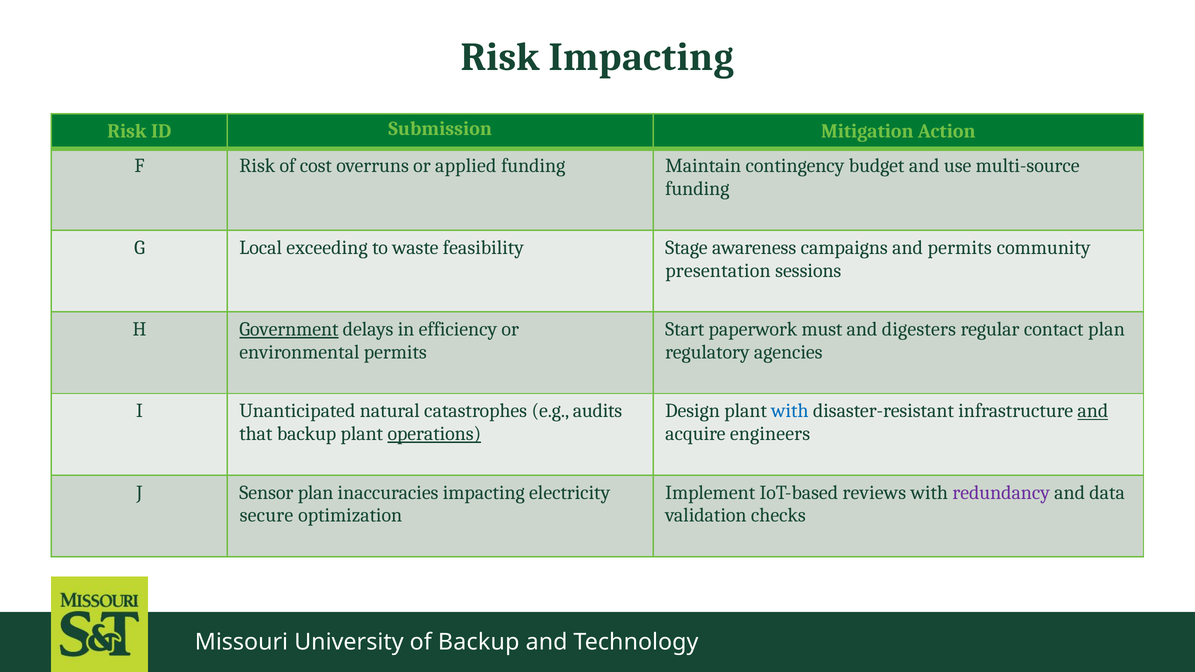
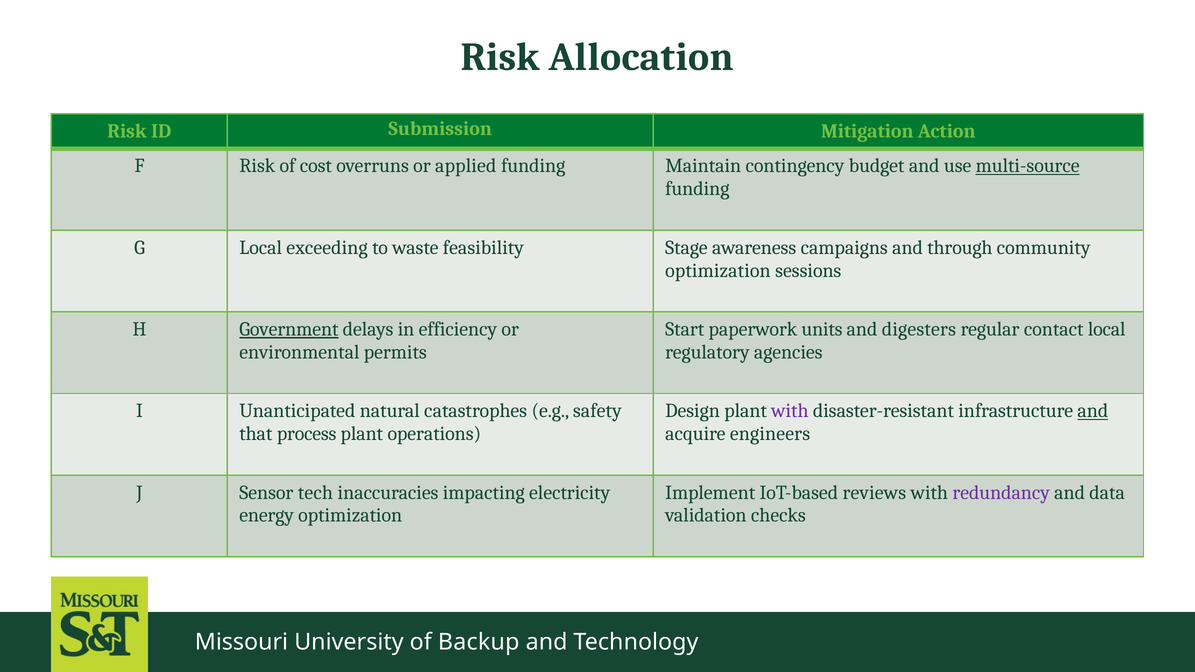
Risk Impacting: Impacting -> Allocation (641, 57)
multi-source underline: none -> present (1028, 166)
and permits: permits -> through (960, 248)
presentation: presentation -> optimization (718, 271)
must: must -> units (822, 329)
contact plan: plan -> local (1107, 329)
audits: audits -> safety (597, 411)
with colour: blue -> purple (790, 411)
that backup: backup -> process (307, 434)
operations underline: present -> none (434, 434)
Sensor plan: plan -> tech (315, 493)
secure: secure -> energy (267, 516)
